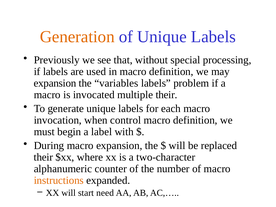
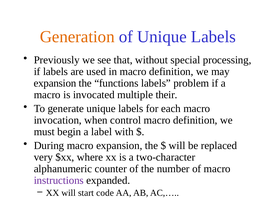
variables: variables -> functions (116, 83)
their: their -> very (43, 157)
instructions colour: orange -> purple (59, 180)
need: need -> code (105, 193)
